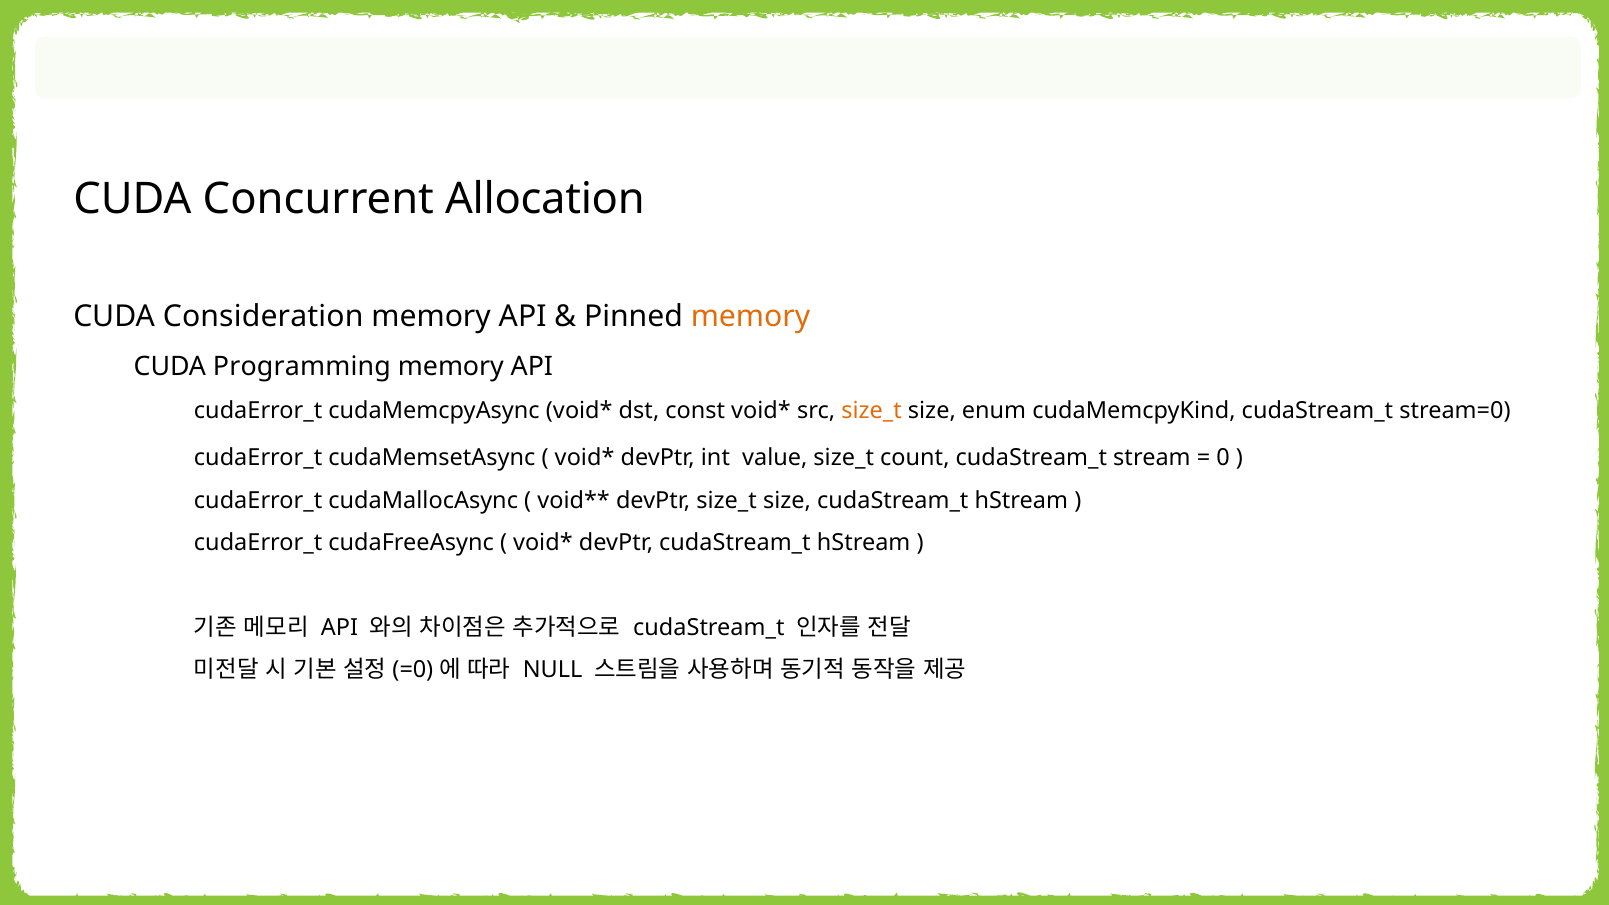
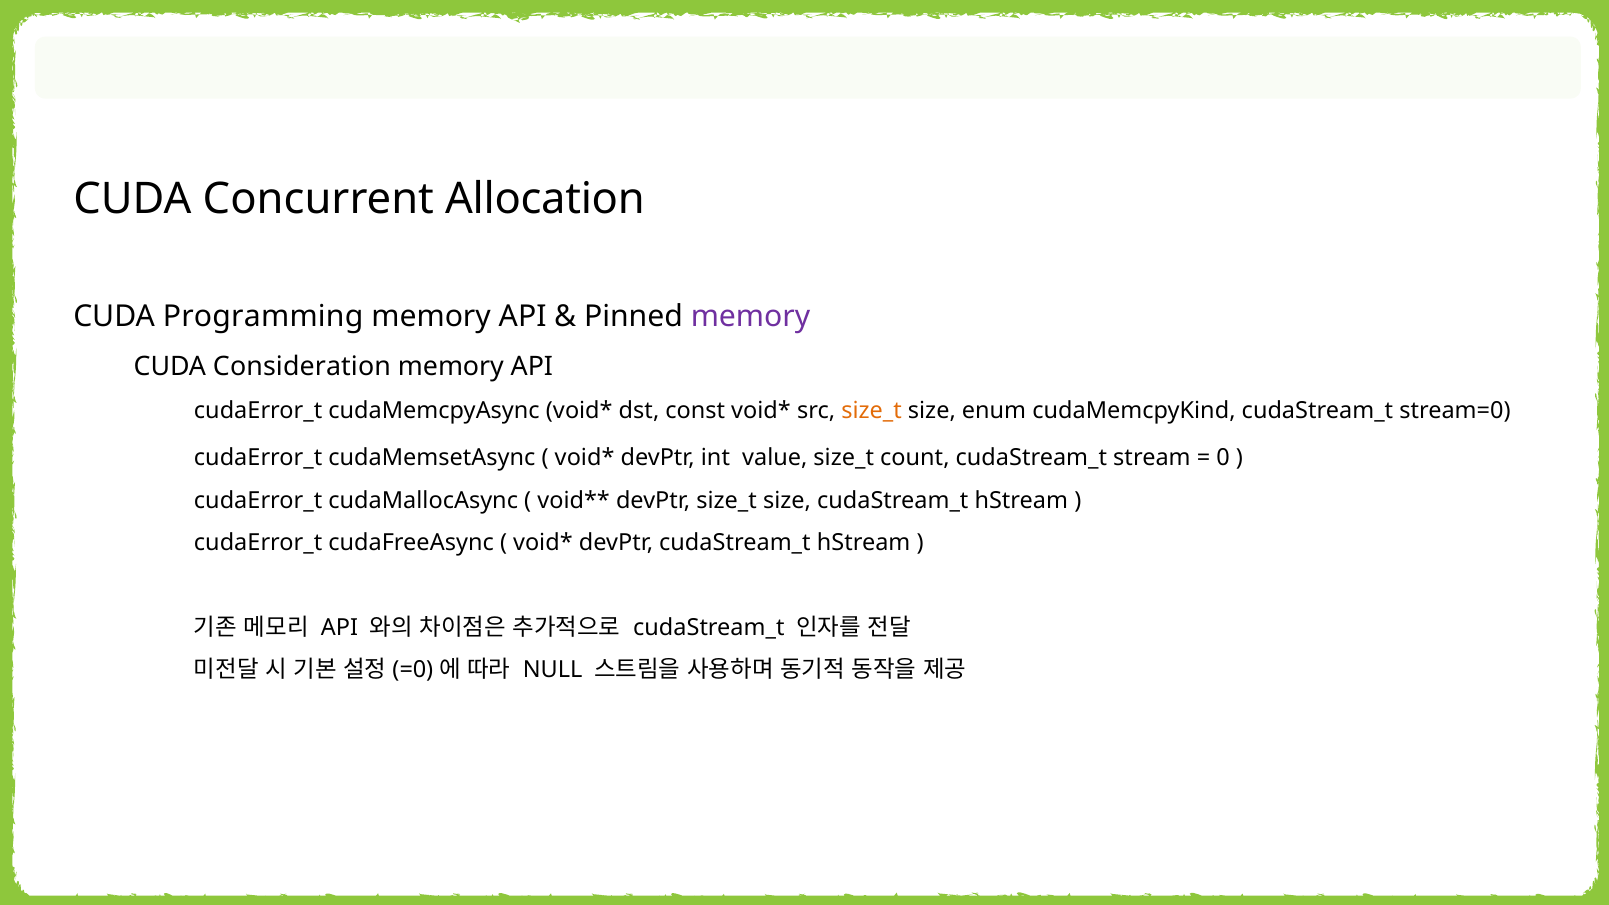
Consideration: Consideration -> Programming (263, 316)
memory colour: orange -> purple (751, 316)
Programming: Programming -> Consideration (302, 366)
